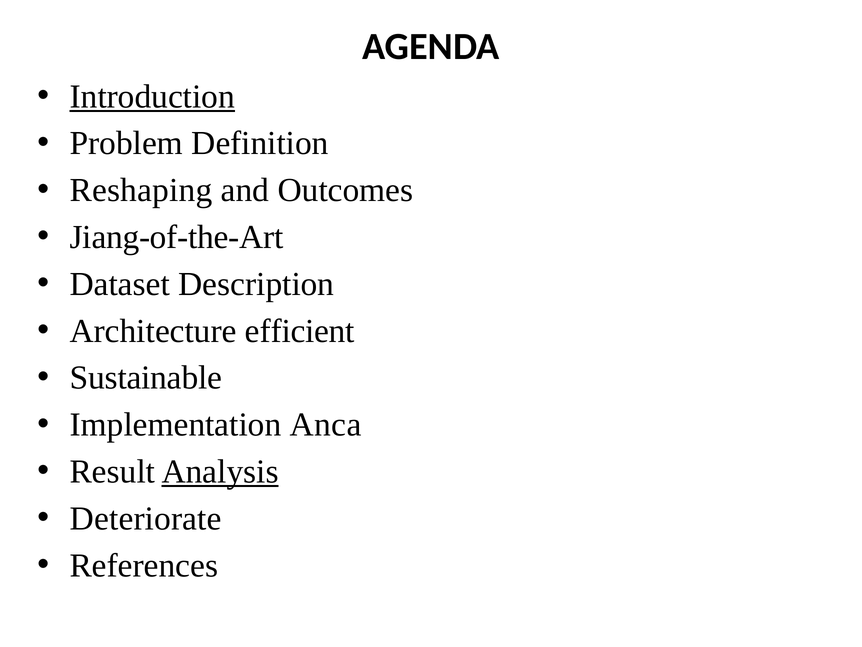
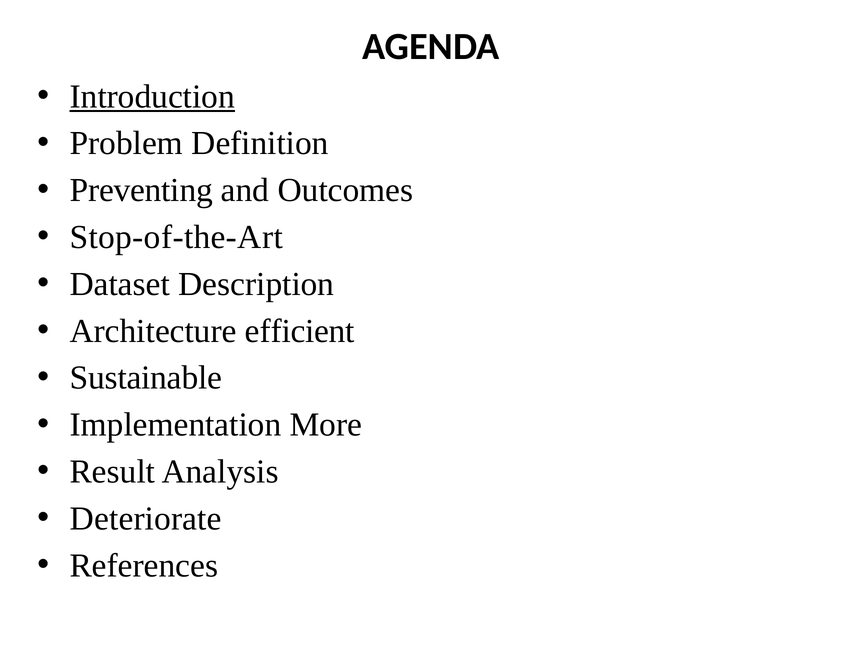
Reshaping: Reshaping -> Preventing (141, 190)
Jiang-of-the-Art: Jiang-of-the-Art -> Stop-of-the-Art (176, 237)
Anca: Anca -> More (326, 424)
Analysis underline: present -> none (220, 471)
